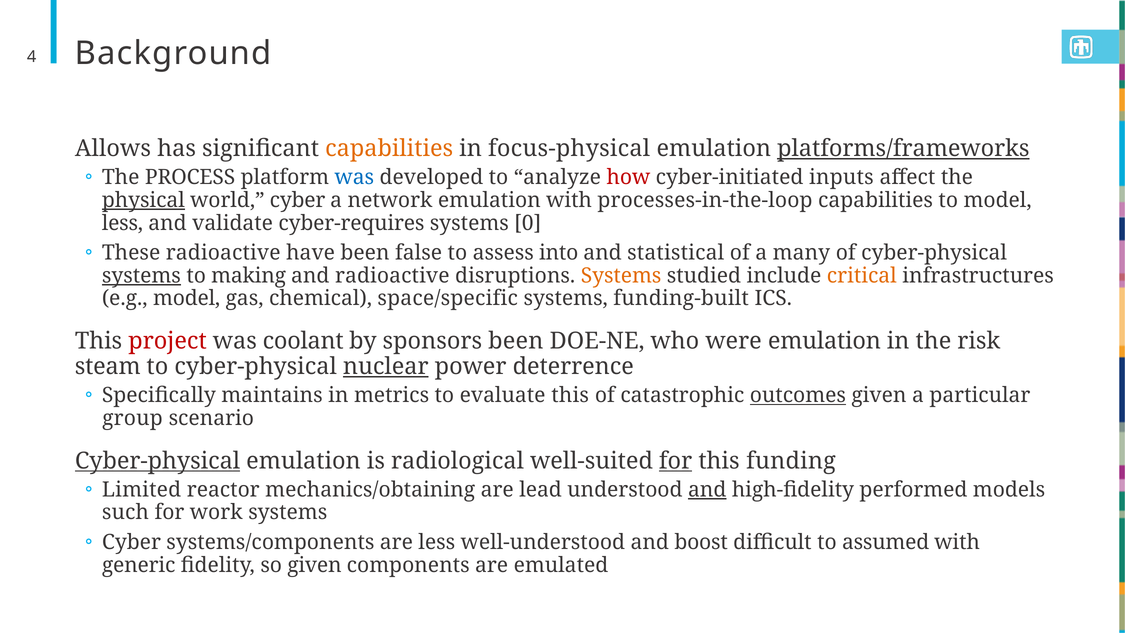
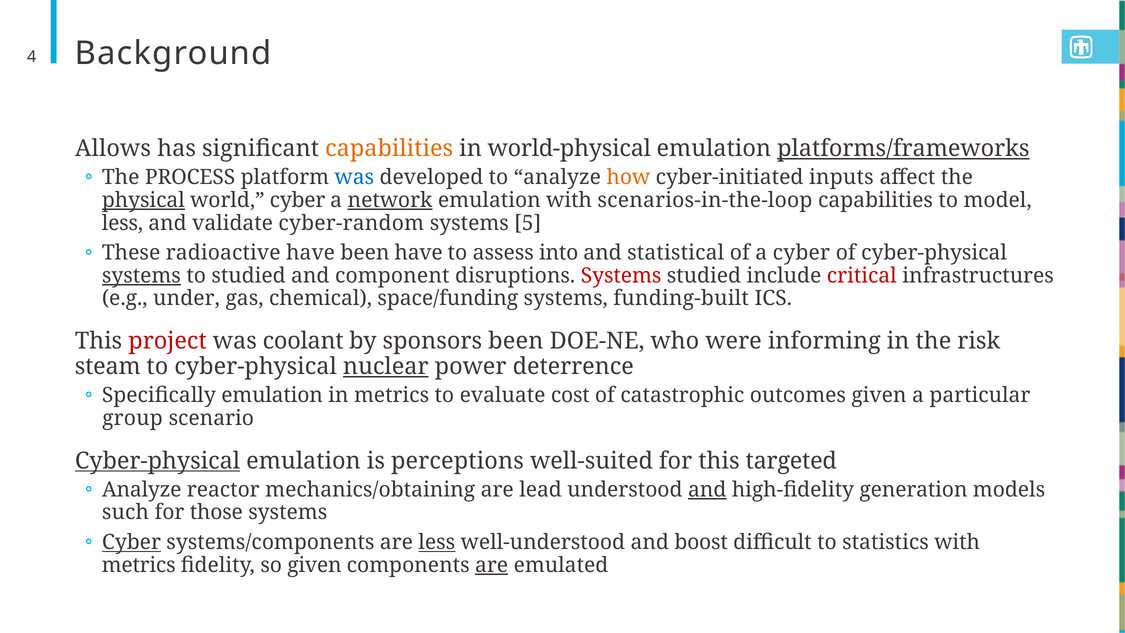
focus-physical: focus-physical -> world-physical (569, 149)
how colour: red -> orange (628, 177)
network underline: none -> present (390, 200)
processes-in-the-loop: processes-in-the-loop -> scenarios-in-the-loop (705, 200)
cyber-requires: cyber-requires -> cyber-random (351, 223)
0: 0 -> 5 (528, 223)
been false: false -> have (419, 253)
a many: many -> cyber (801, 253)
to making: making -> studied (249, 276)
and radioactive: radioactive -> component (392, 276)
Systems colour: orange -> red (621, 276)
critical colour: orange -> red (862, 276)
e.g model: model -> under (187, 298)
space/specific: space/specific -> space/funding (448, 298)
were emulation: emulation -> informing (824, 341)
Specifically maintains: maintains -> emulation (272, 395)
evaluate this: this -> cost (570, 395)
outcomes underline: present -> none (798, 395)
radiological: radiological -> perceptions (457, 461)
for underline: present -> none (676, 461)
funding: funding -> targeted (791, 461)
Limited: Limited -> Analyze (142, 490)
performed: performed -> generation (913, 490)
work: work -> those (216, 512)
Cyber underline: none -> present (131, 542)
less underline: none -> present (437, 542)
assumed: assumed -> statistics (885, 542)
generic: generic -> metrics (139, 565)
are underline: none -> present (492, 565)
